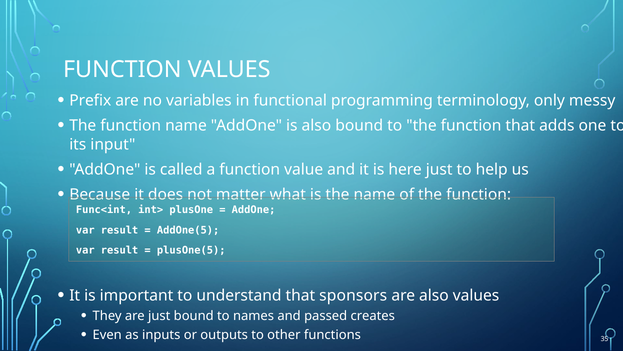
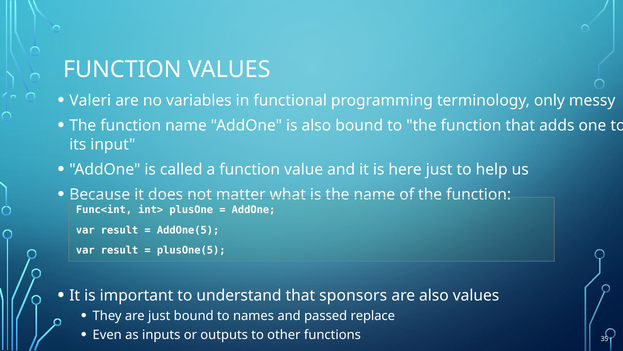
Prefix: Prefix -> Valeri (90, 100)
creates: creates -> replace (373, 315)
